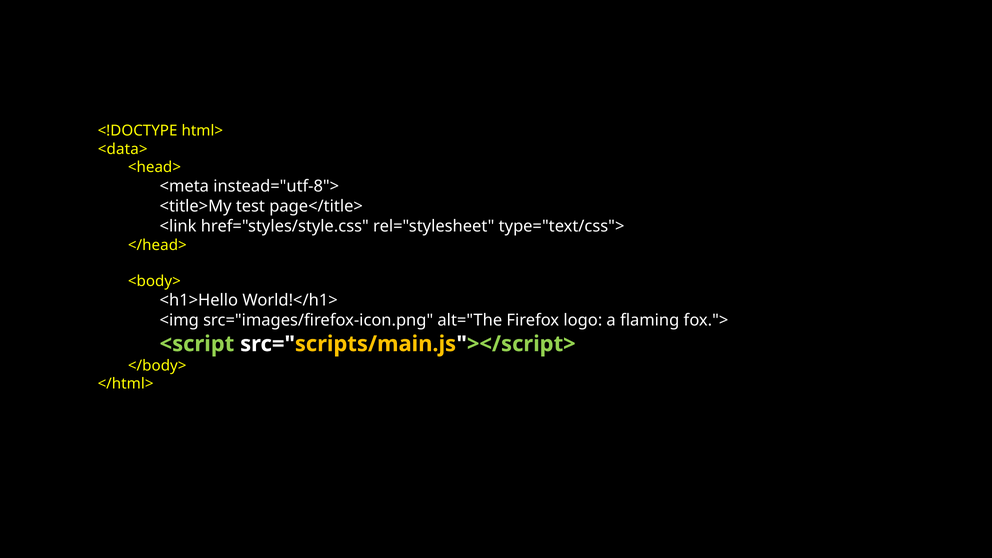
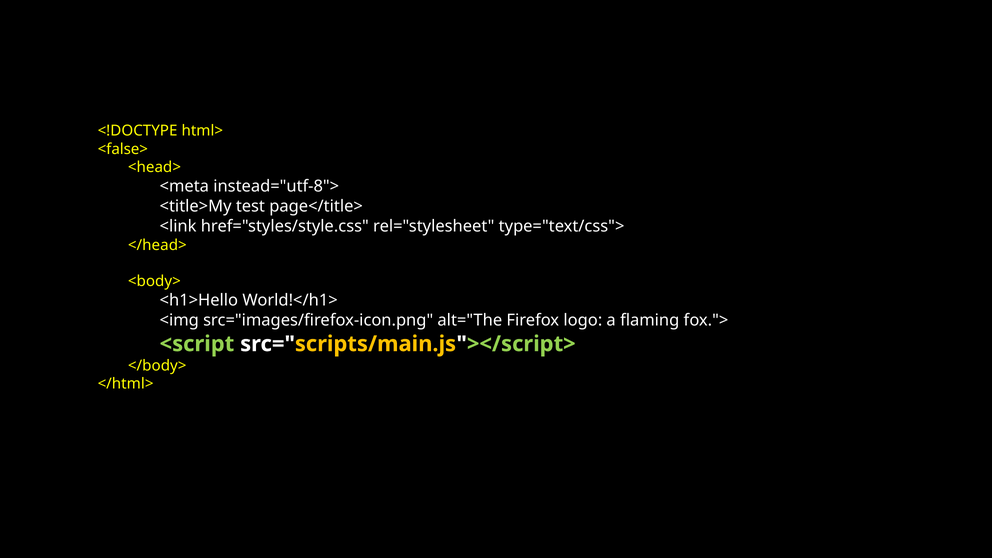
<data>: <data> -> <false> (123, 149)
